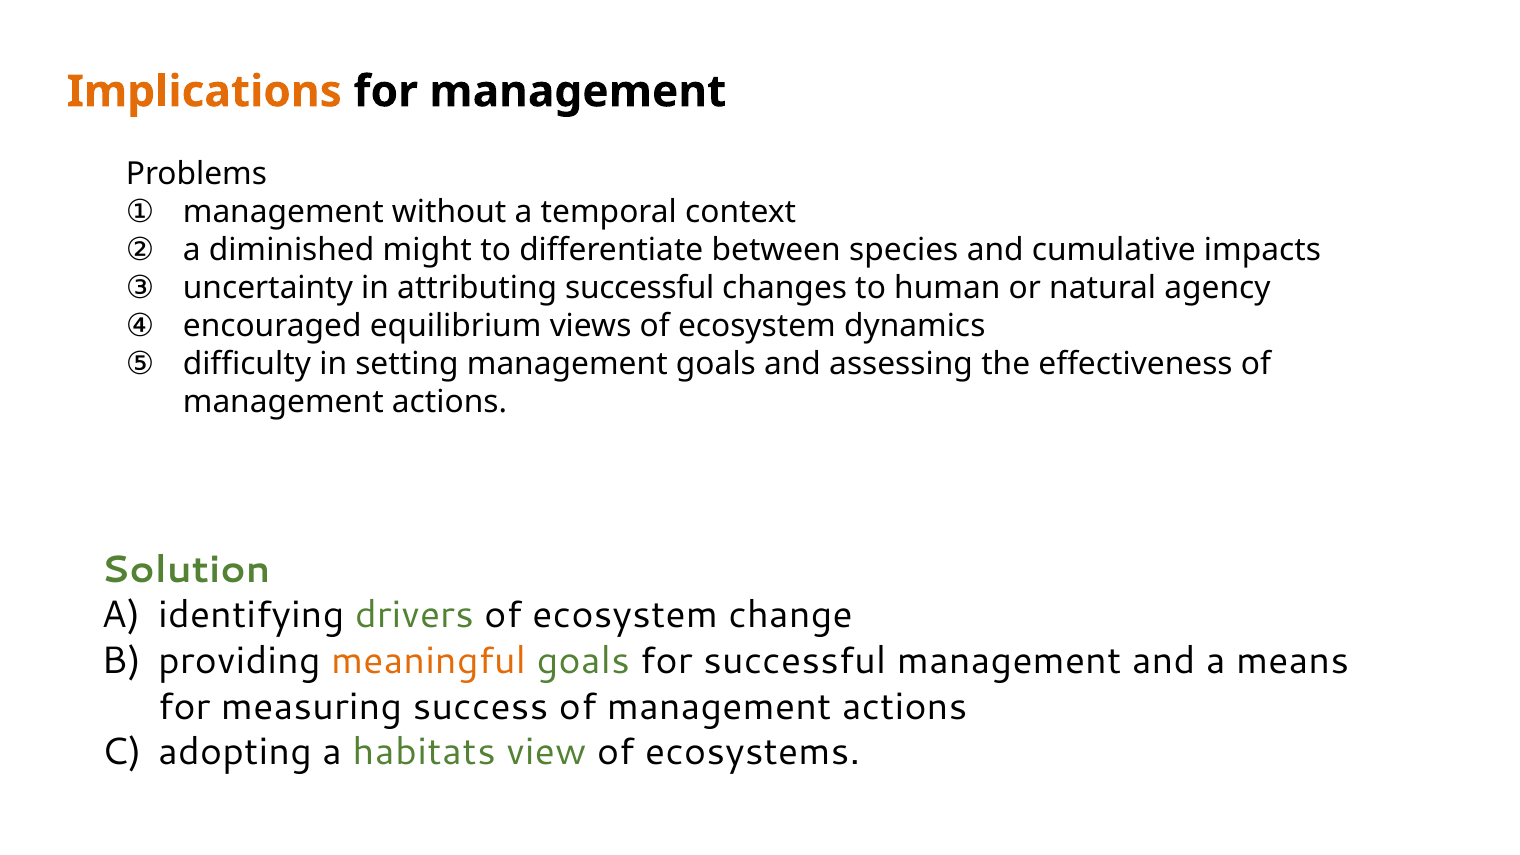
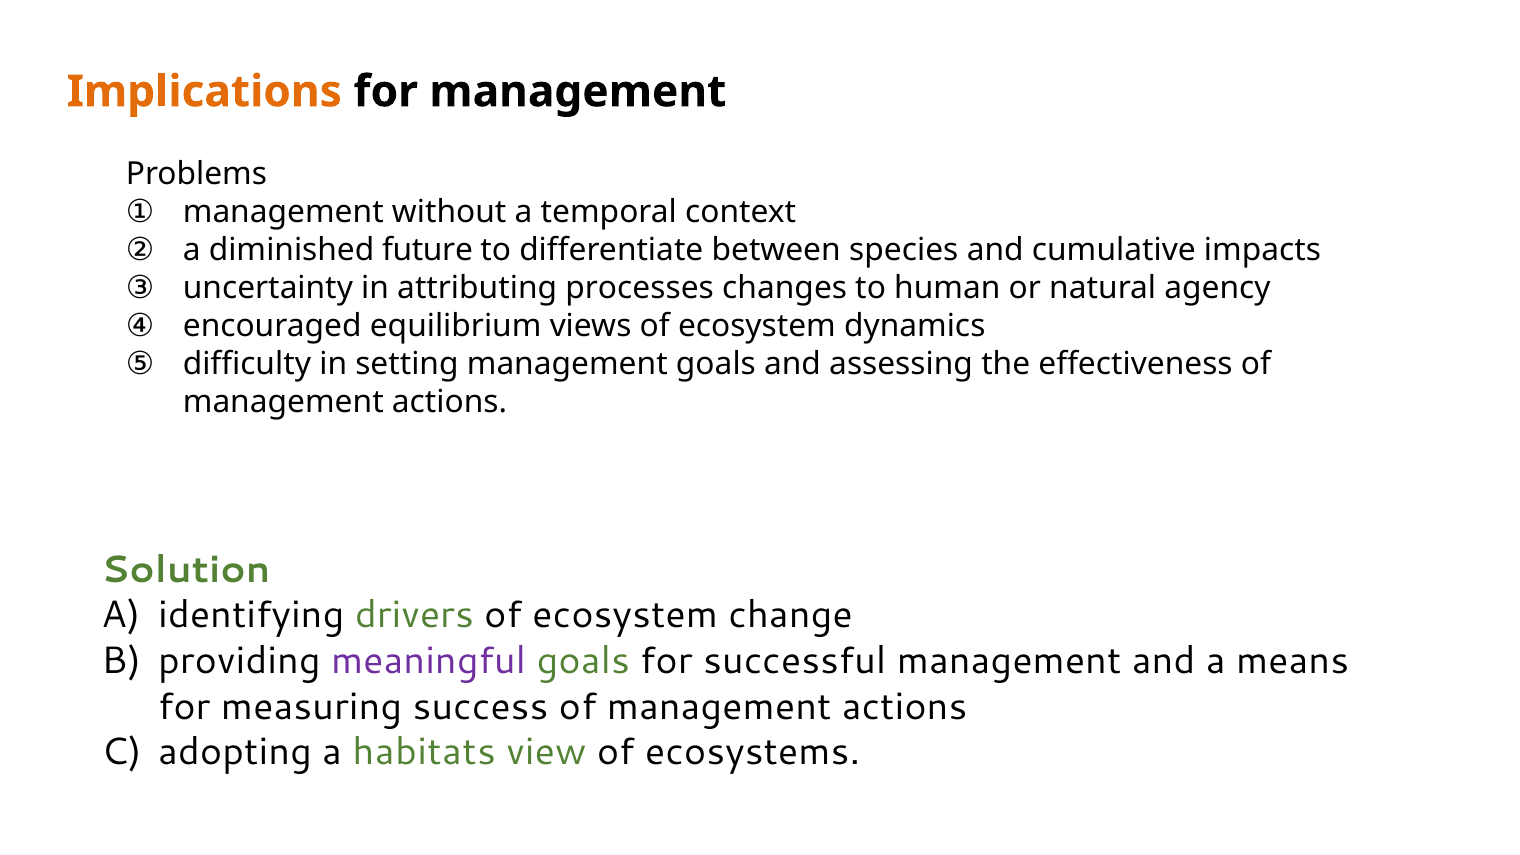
might: might -> future (427, 250)
attributing successful: successful -> processes (640, 288)
meaningful colour: orange -> purple (429, 661)
